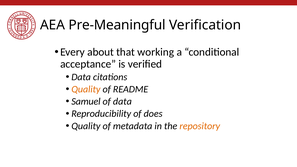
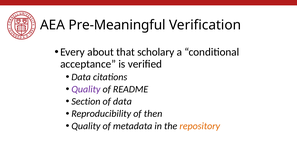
working: working -> scholary (156, 52)
Quality colour: orange -> purple (86, 89)
Samuel: Samuel -> Section (86, 102)
does: does -> then (153, 114)
